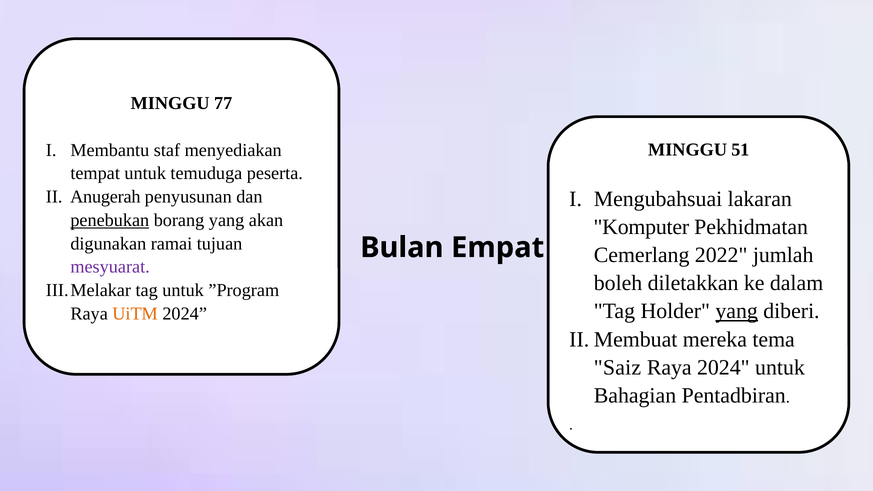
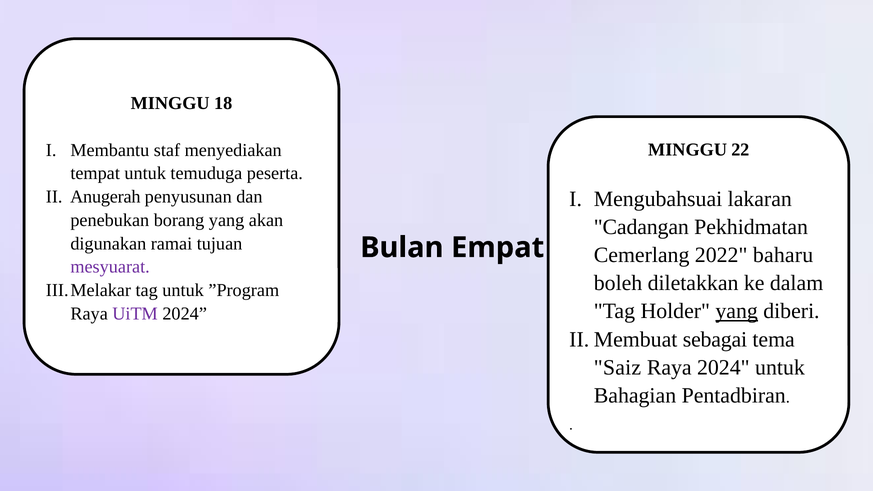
77: 77 -> 18 (223, 103)
51: 51 -> 22 (740, 150)
penebukan underline: present -> none (110, 220)
Komputer: Komputer -> Cadangan (641, 227)
jumlah: jumlah -> baharu (783, 255)
UiTM colour: orange -> purple (135, 314)
mereka: mereka -> sebagai (715, 339)
